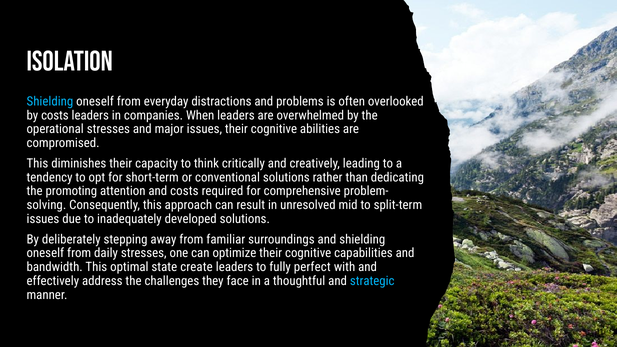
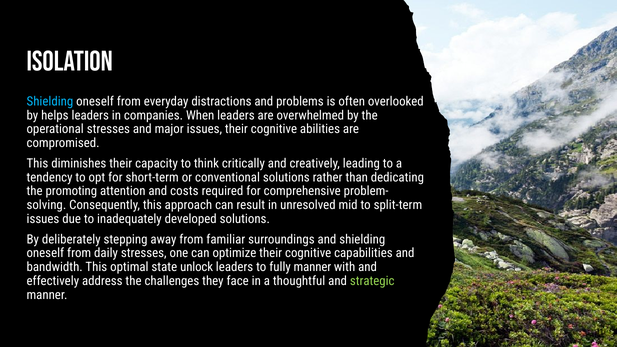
by costs: costs -> helps (55, 115)
create: create -> unlock (197, 267)
fully perfect: perfect -> manner (312, 267)
strategic colour: light blue -> light green (372, 281)
